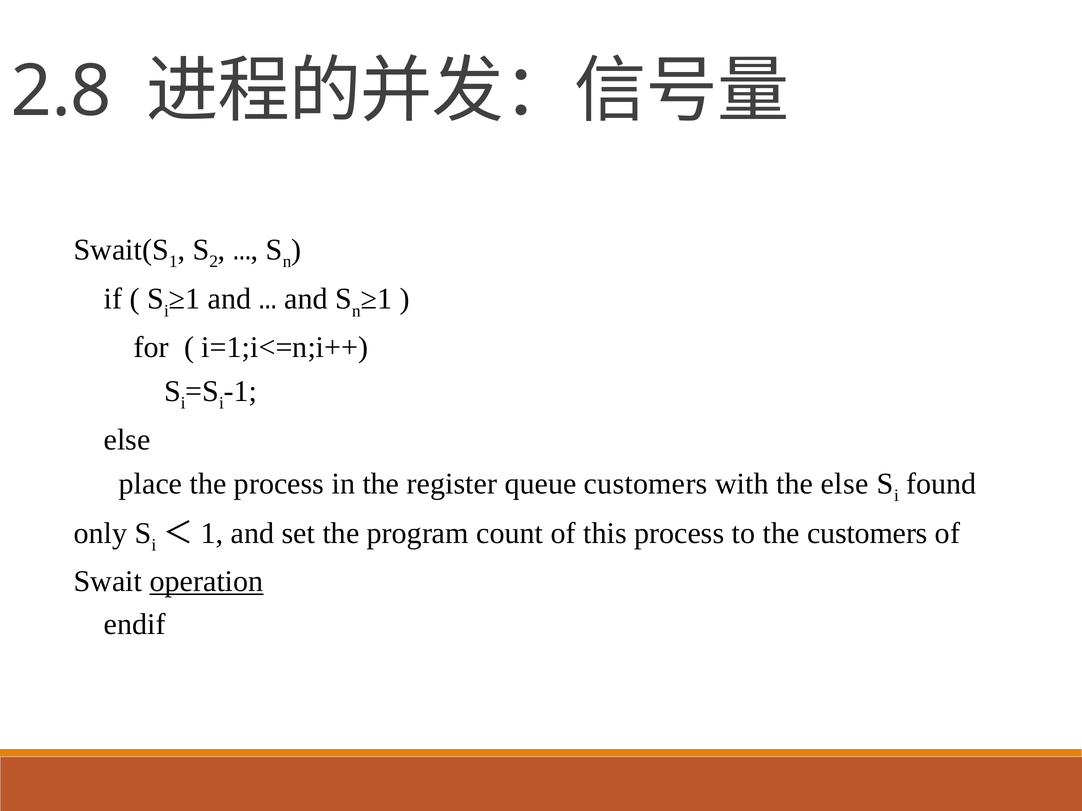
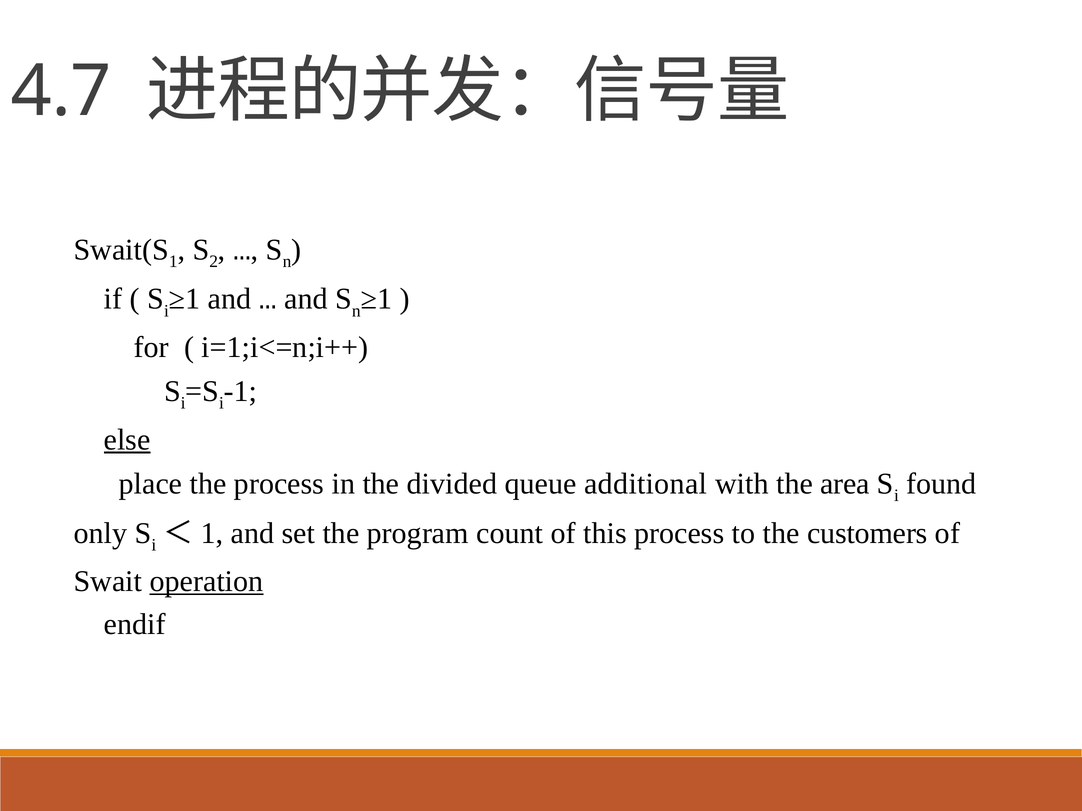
2.8: 2.8 -> 4.7 (61, 91)
else underline: none -> present (127, 440)
register: register -> divided (452, 484)
queue customers: customers -> additional (646, 484)
the else: else -> area (845, 484)
